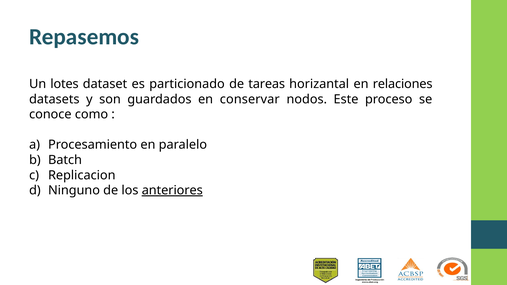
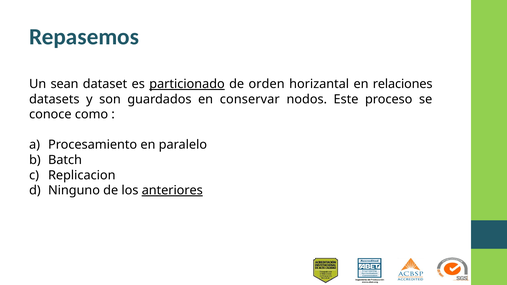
lotes: lotes -> sean (65, 84)
particionado underline: none -> present (187, 84)
tareas: tareas -> orden (267, 84)
